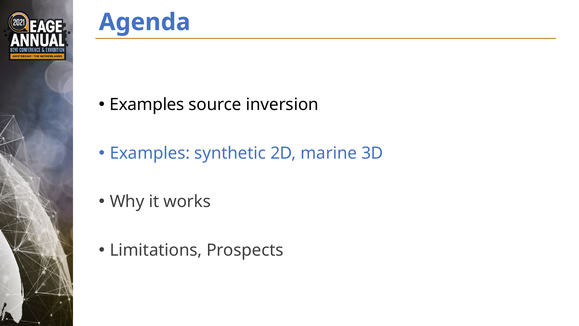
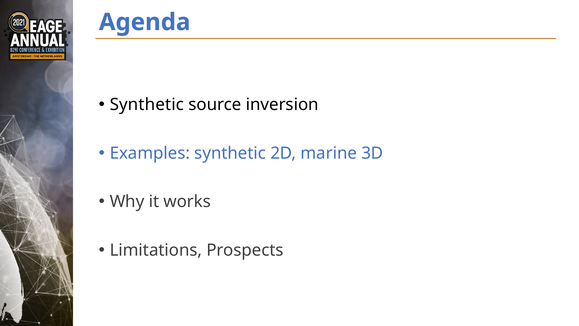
Examples: Examples -> Synthetic (147, 104)
